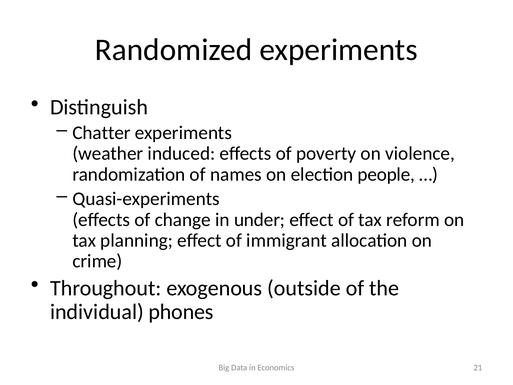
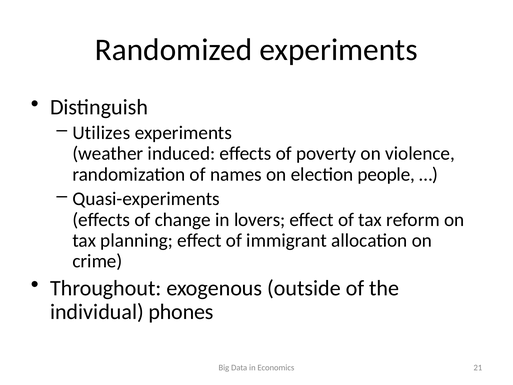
Chatter: Chatter -> Utilizes (101, 133)
under: under -> lovers (260, 220)
